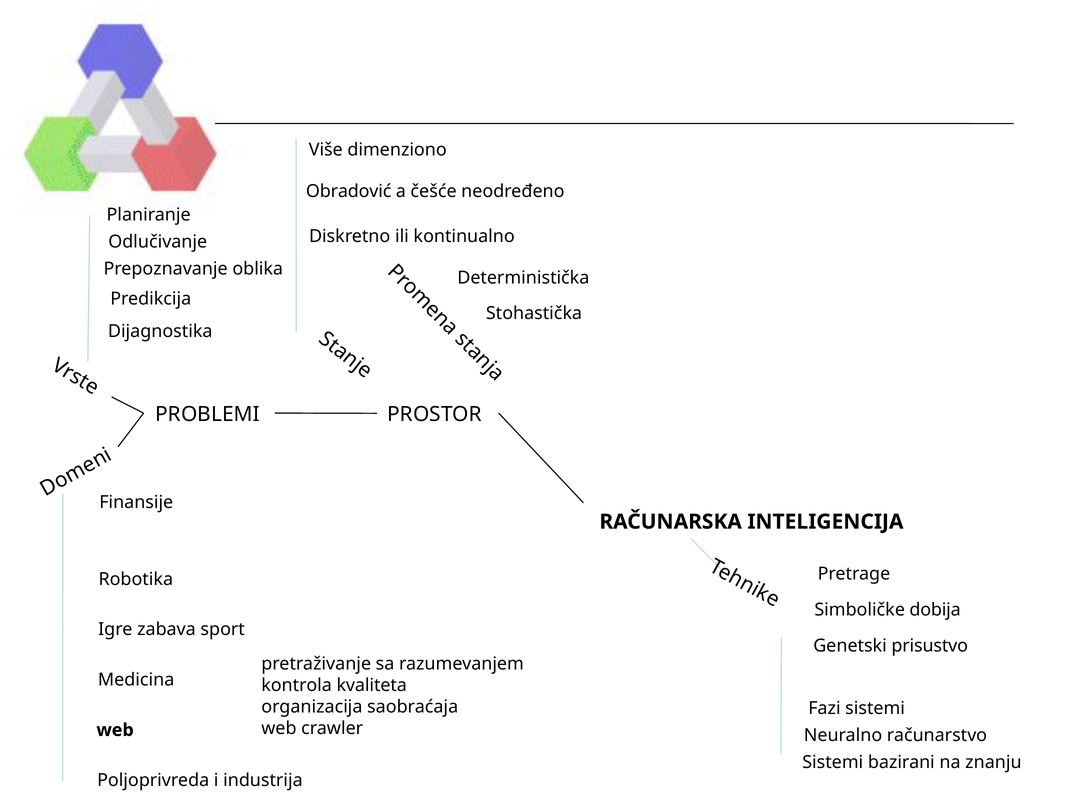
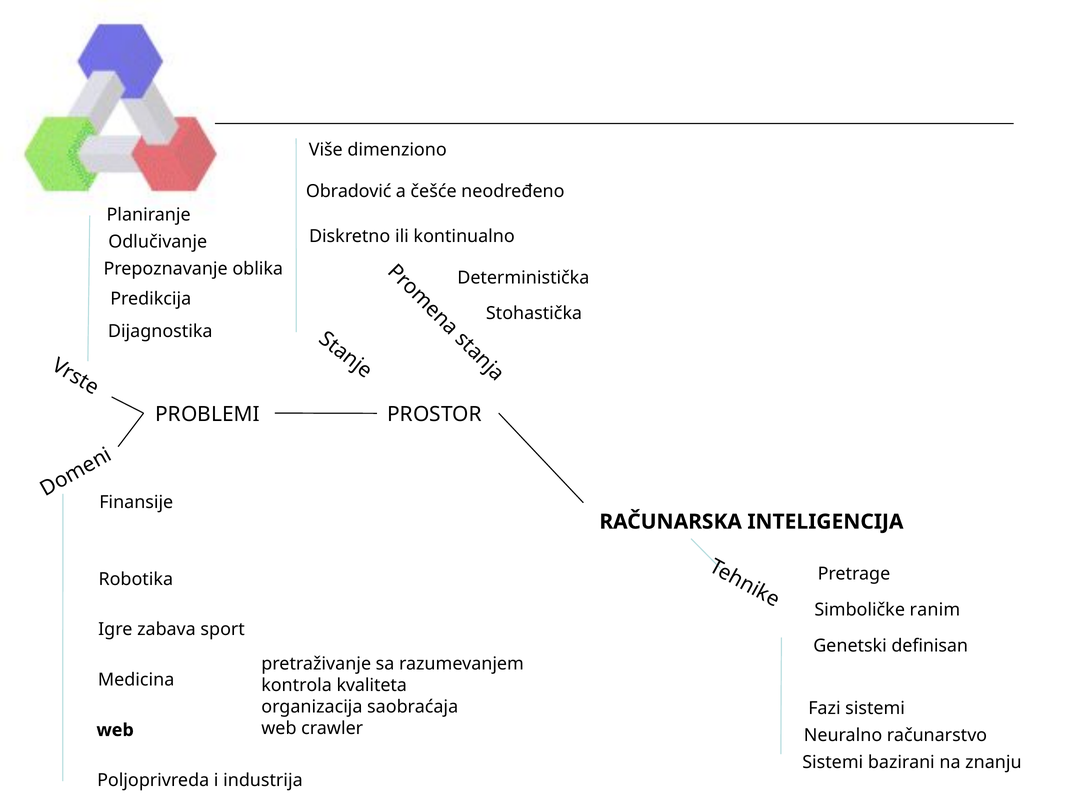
dobija: dobija -> ranim (935, 610)
prisustvo: prisustvo -> definisan (930, 646)
